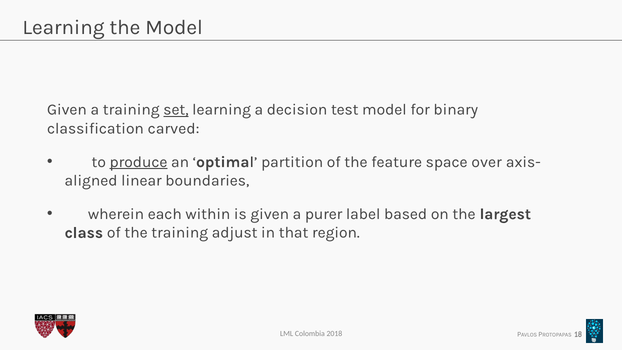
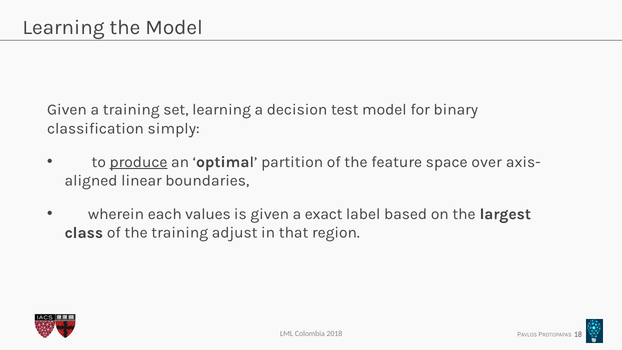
set underline: present -> none (176, 110)
carved: carved -> simply (174, 128)
within: within -> values (208, 214)
purer: purer -> exact (324, 214)
